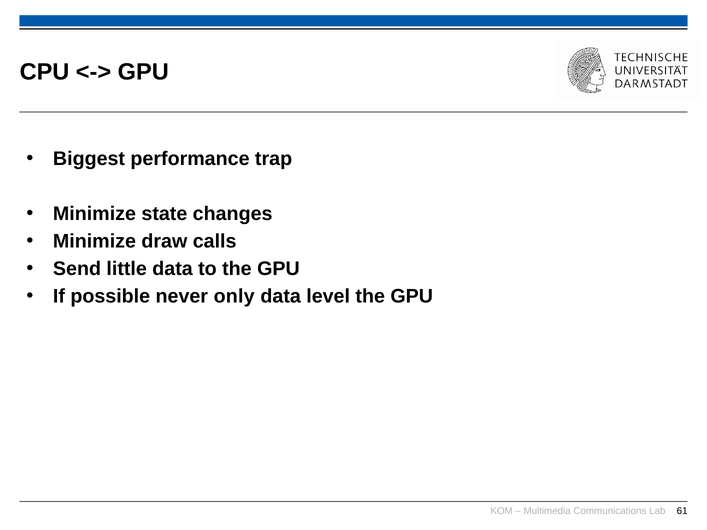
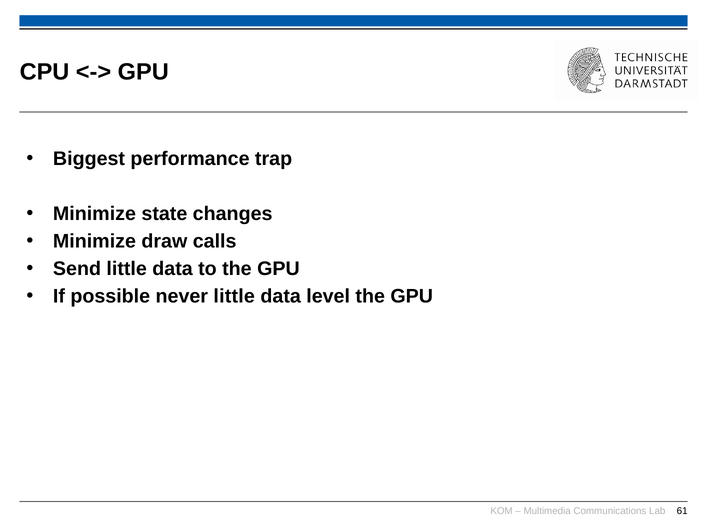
never only: only -> little (234, 296)
